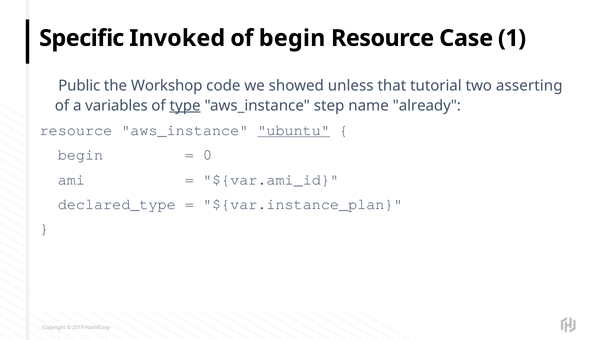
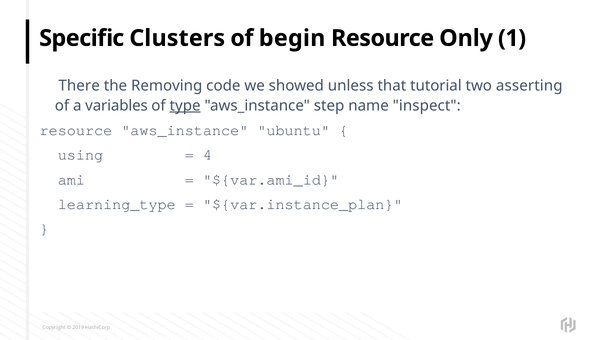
Invoked: Invoked -> Clusters (177, 38)
Case: Case -> Only (466, 38)
Public: Public -> There (79, 86)
Workshop: Workshop -> Removing (167, 86)
already: already -> inspect (427, 106)
ubuntu underline: present -> none (294, 130)
begin: begin -> using (80, 155)
0: 0 -> 4 (208, 155)
declared_type: declared_type -> learning_type (117, 204)
